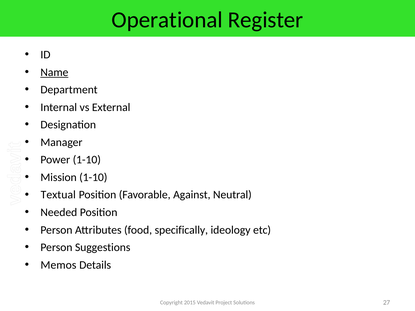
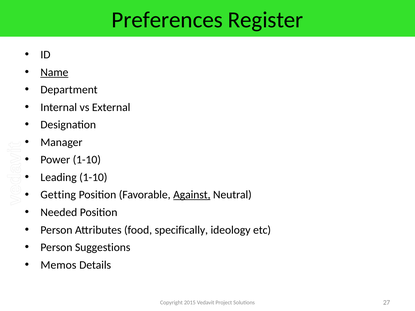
Operational: Operational -> Preferences (167, 20)
Mission: Mission -> Leading (59, 177)
Textual: Textual -> Getting (58, 195)
Against underline: none -> present (192, 195)
